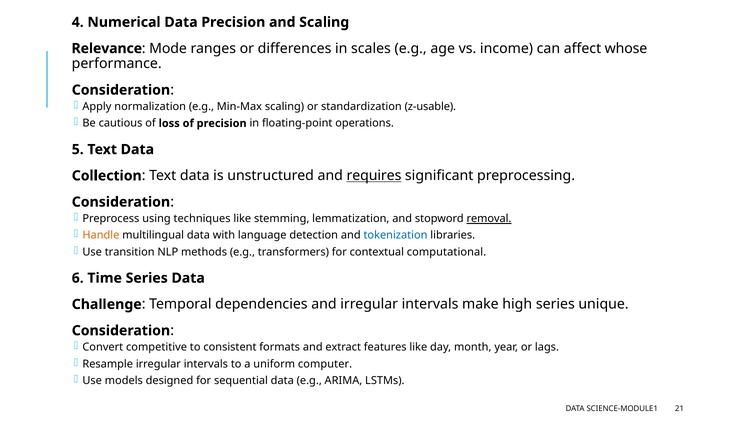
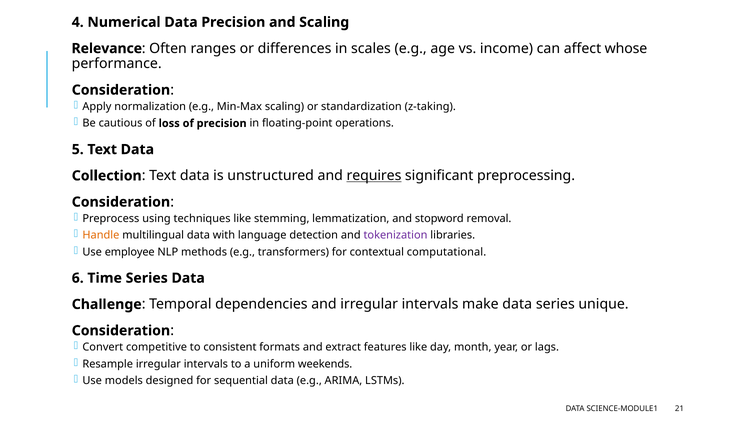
Mode: Mode -> Often (168, 48)
z-usable: z-usable -> z-taking (430, 107)
removal underline: present -> none (489, 219)
tokenization colour: blue -> purple (395, 235)
transition: transition -> employee (130, 252)
make high: high -> data (517, 304)
computer: computer -> weekends (325, 364)
